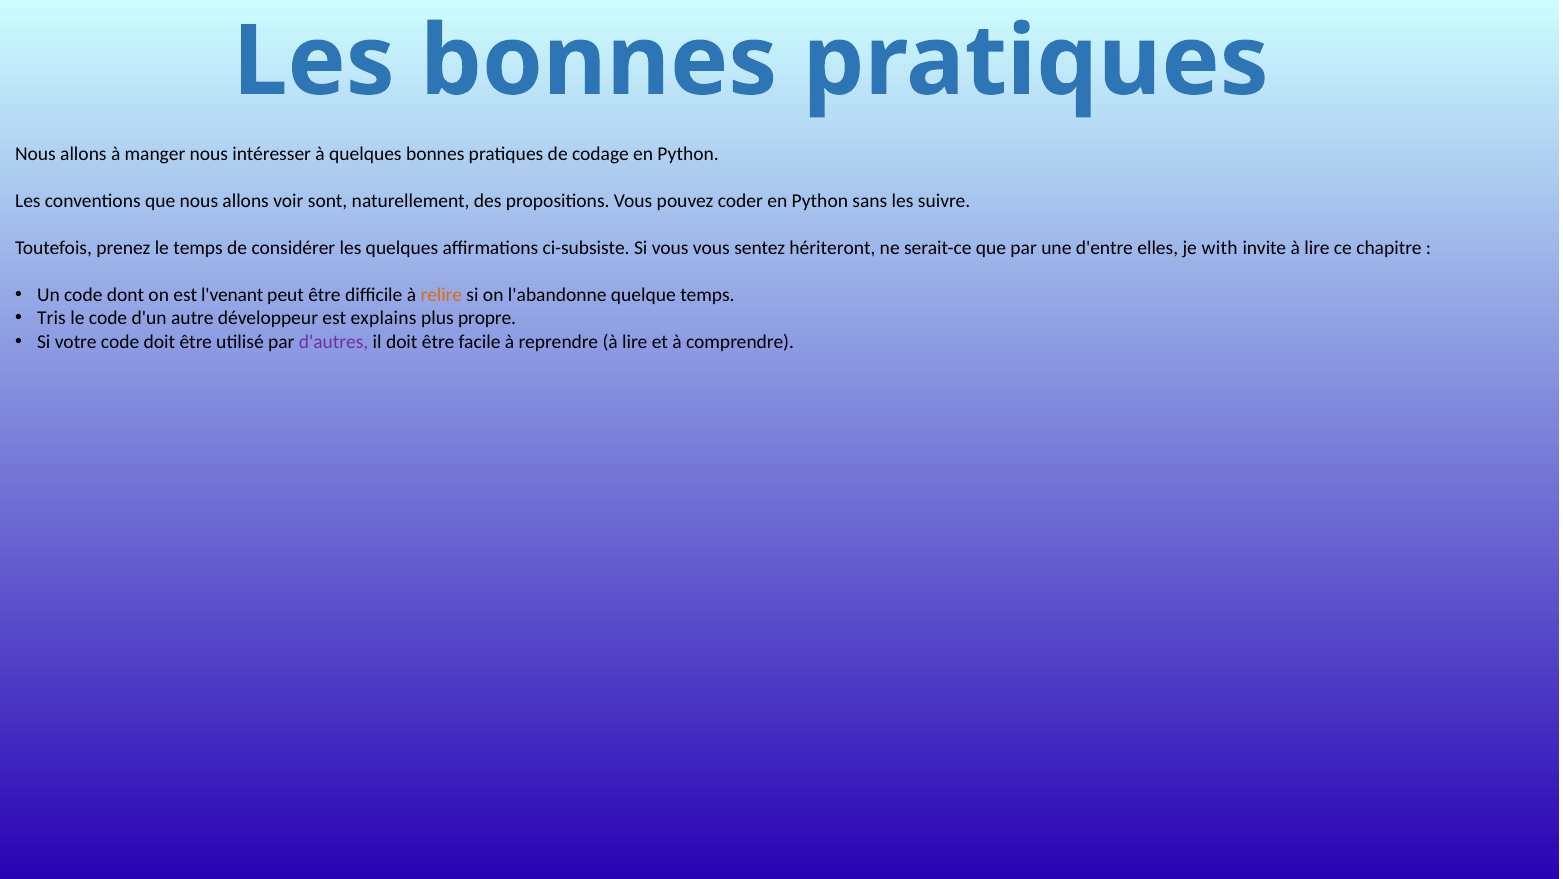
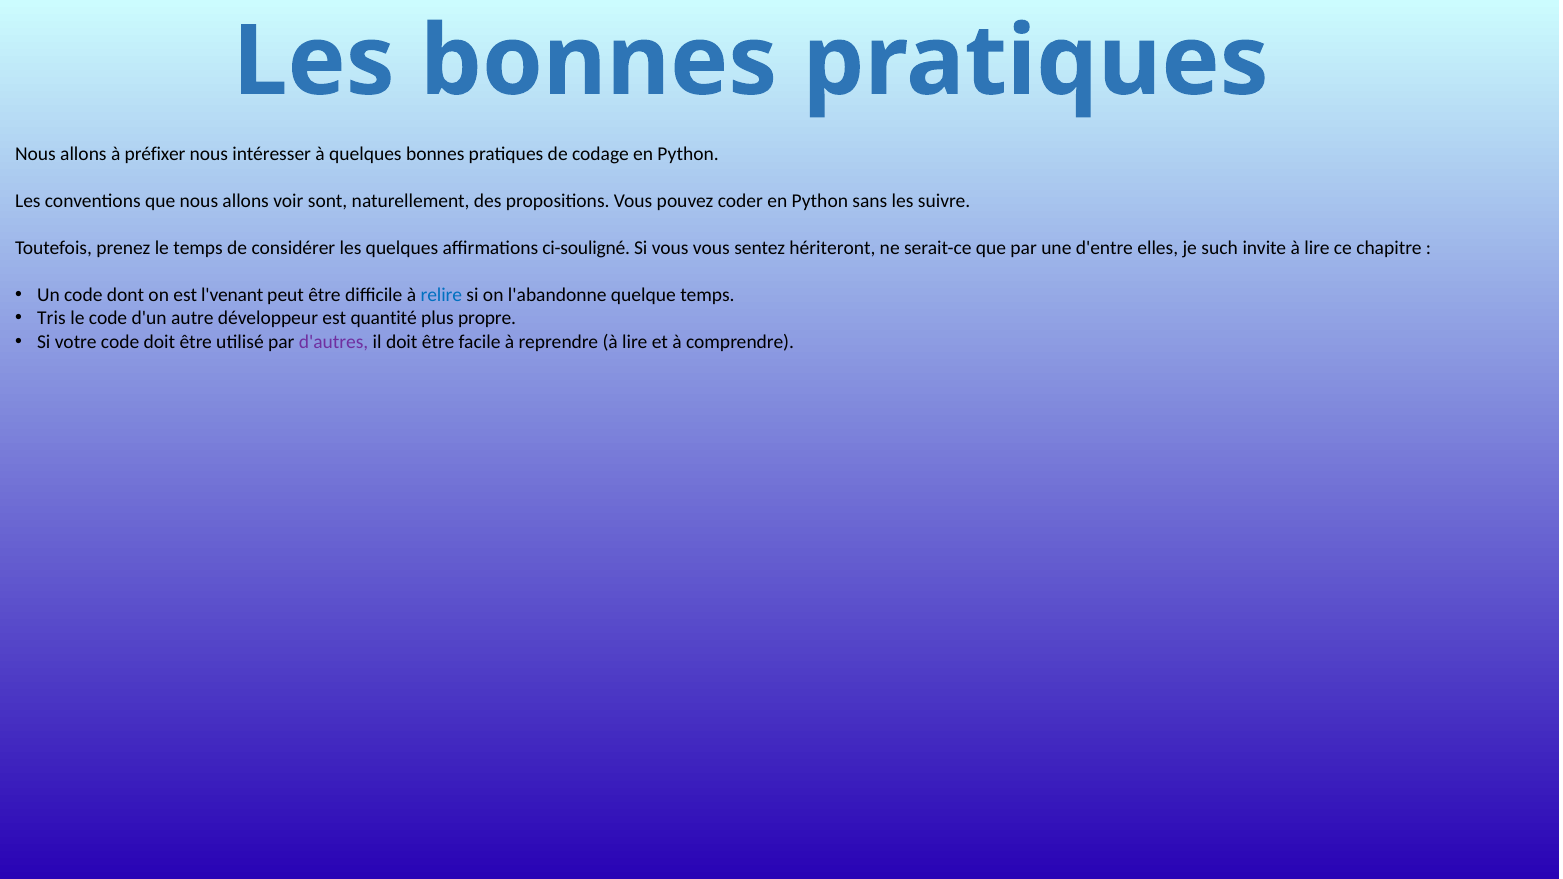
manger: manger -> préfixer (155, 154)
ci-subsiste: ci-subsiste -> ci-souligné (586, 248)
with: with -> such (1220, 248)
relire colour: orange -> blue (441, 295)
explains: explains -> quantité (384, 318)
